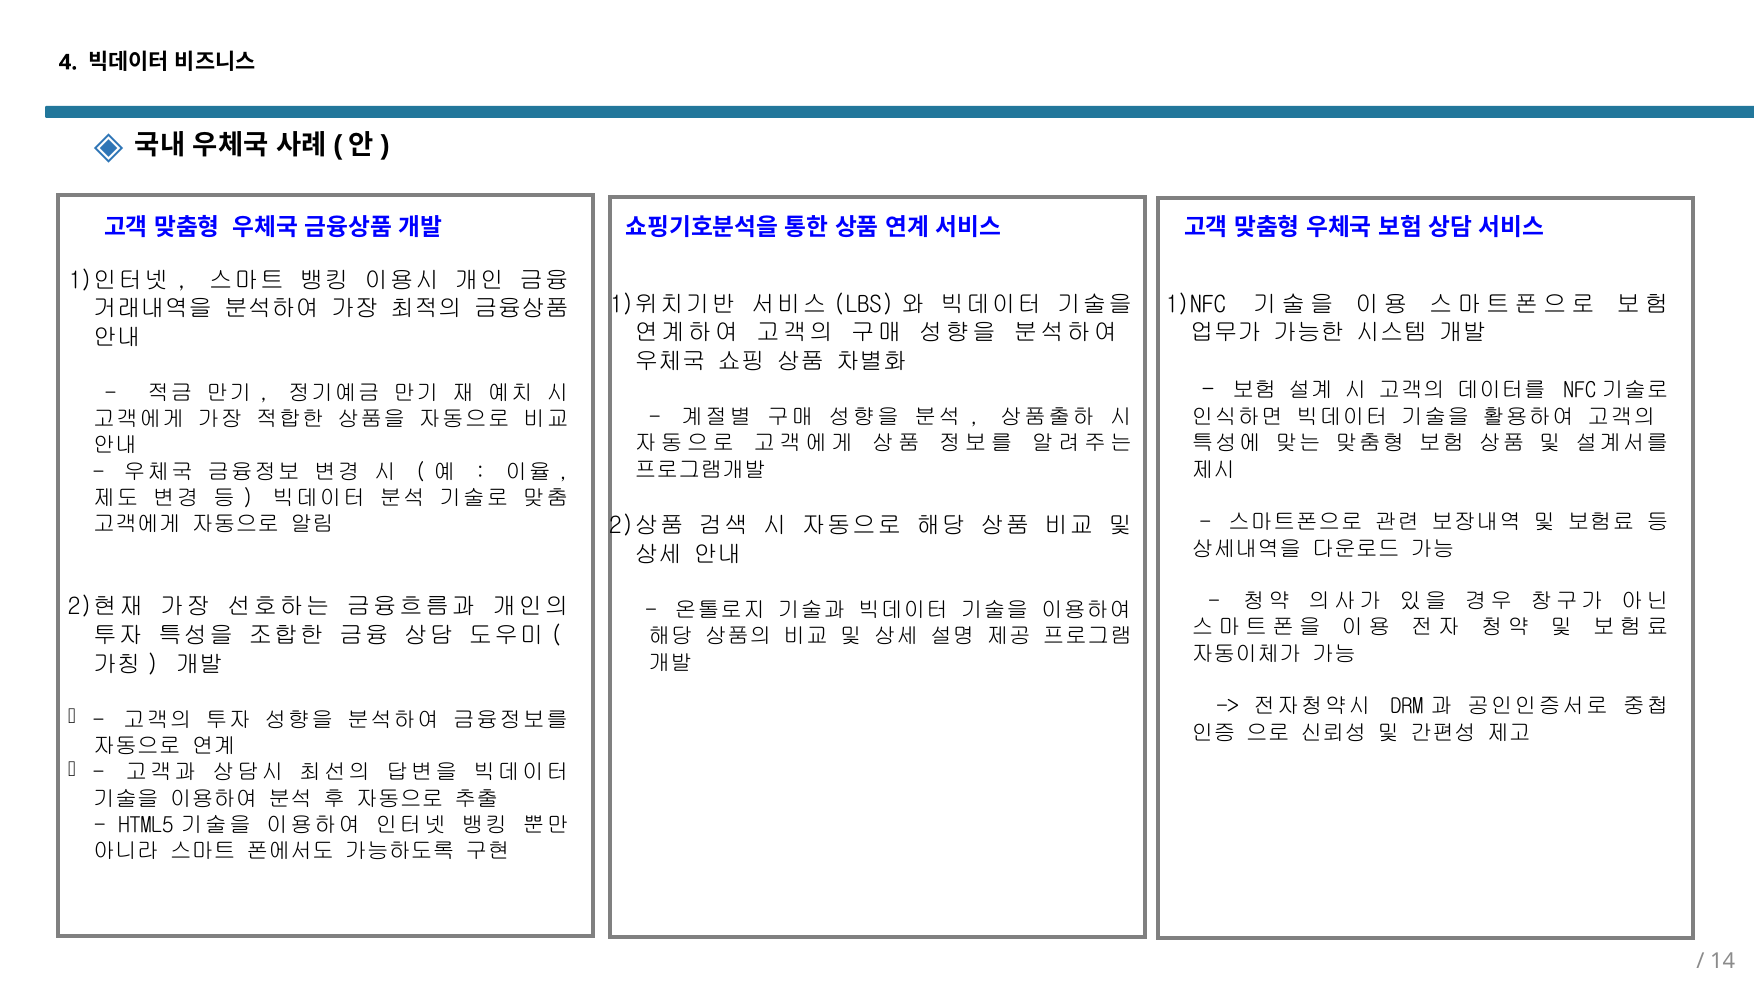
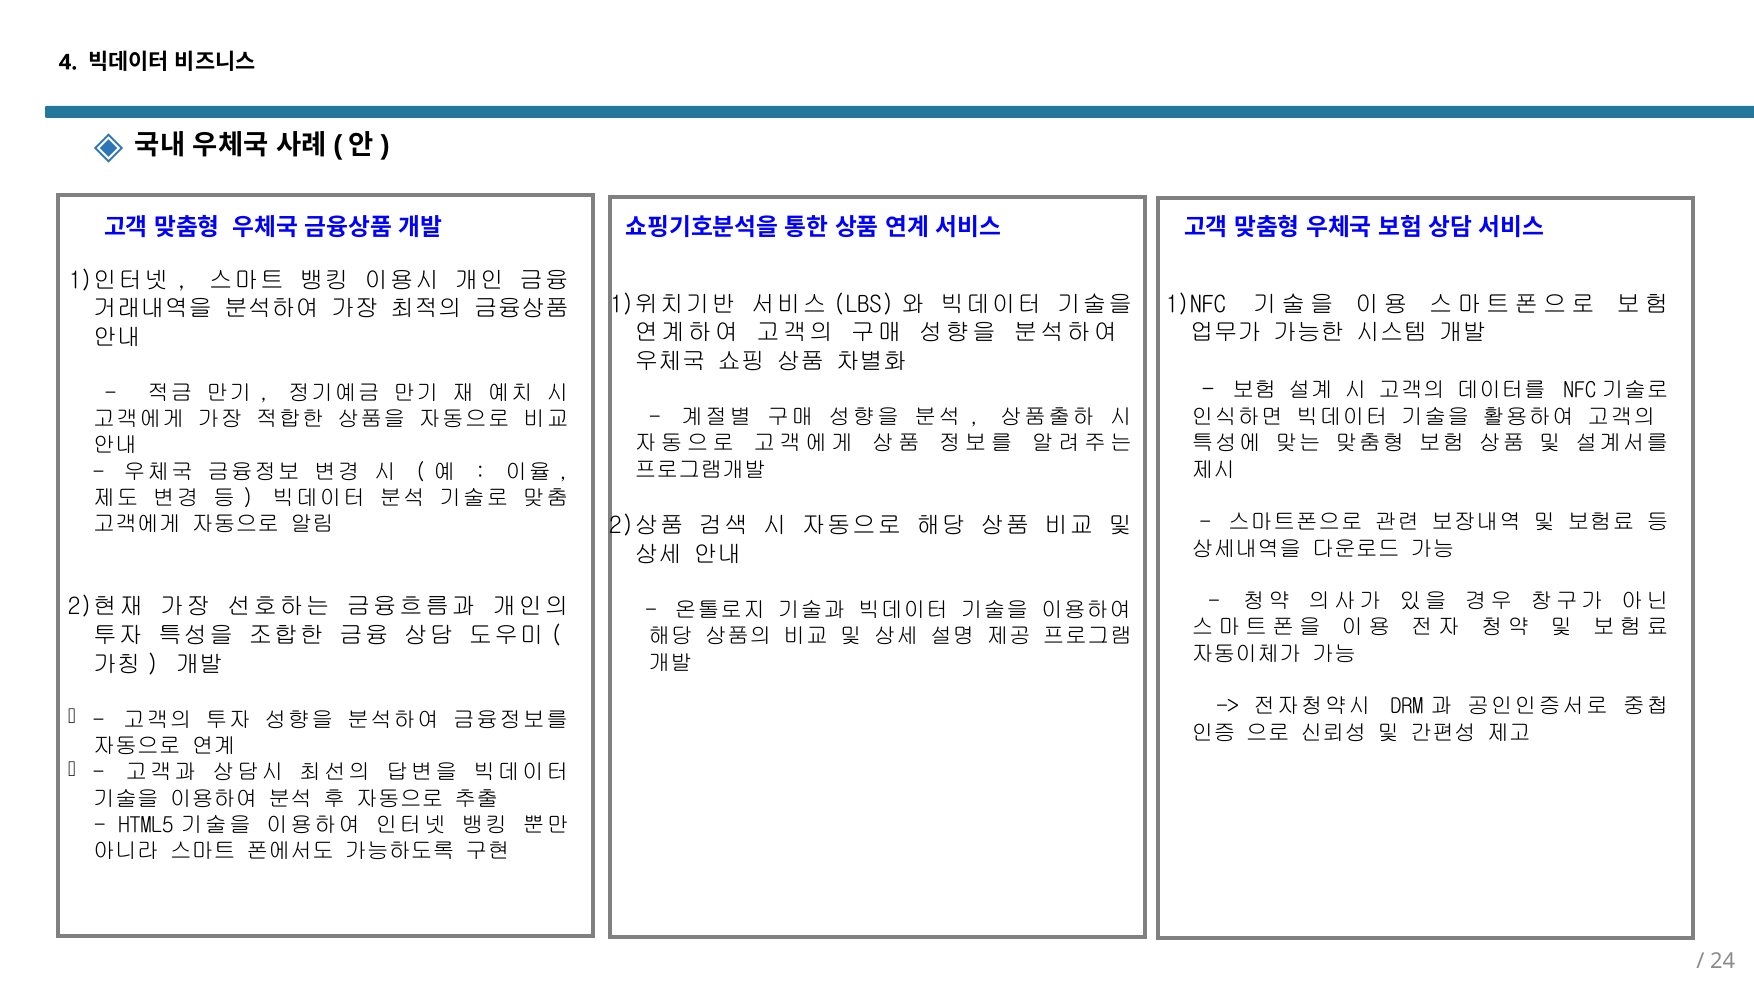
14: 14 -> 24 (1723, 961)
